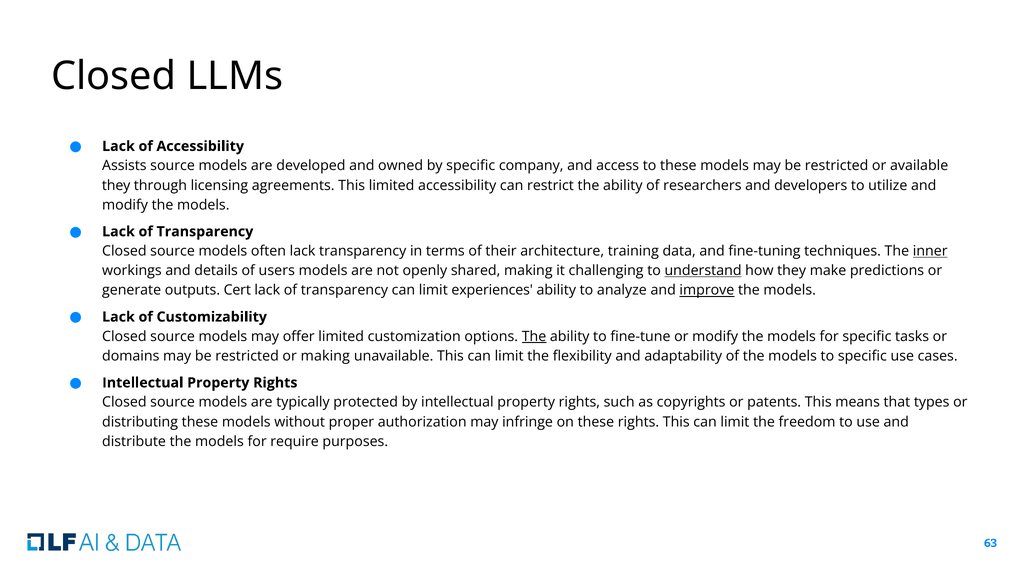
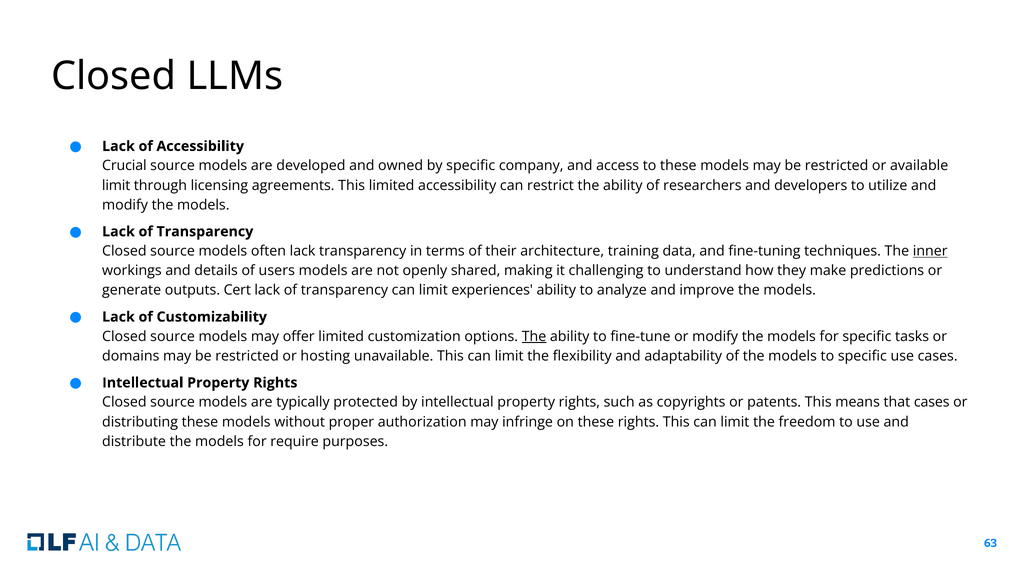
Assists: Assists -> Crucial (124, 166)
they: they -> limit (116, 185)
understand underline: present -> none (703, 271)
improve underline: present -> none (707, 290)
or making: making -> hosting (325, 356)
that types: types -> cases (932, 403)
